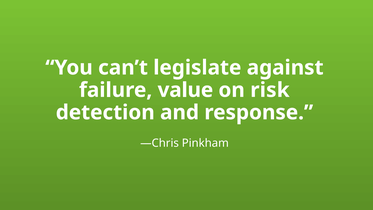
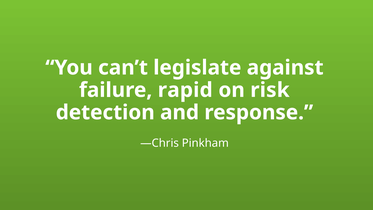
value: value -> rapid (185, 90)
